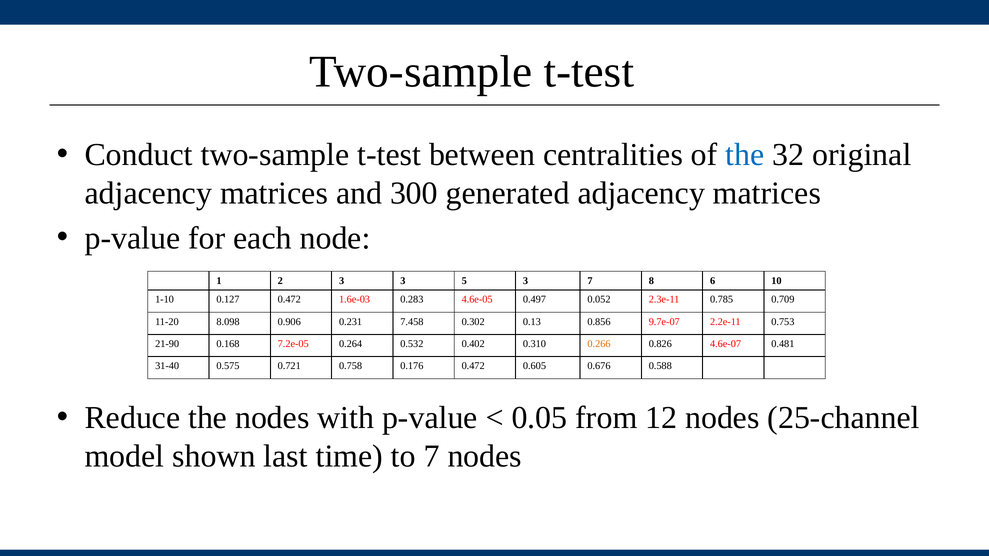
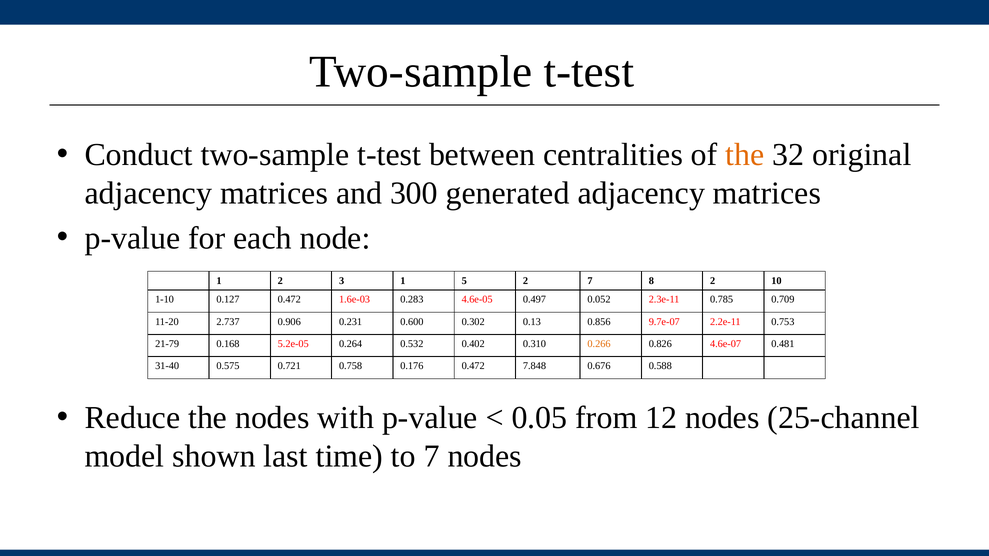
the colour: blue -> orange (745, 155)
3 3: 3 -> 1 (403, 281)
5 3: 3 -> 2 (526, 281)
8 6: 6 -> 2 (713, 281)
8.098: 8.098 -> 2.737 (228, 322)
7.458: 7.458 -> 0.600 (412, 322)
21-90: 21-90 -> 21-79 (167, 344)
7.2e-05: 7.2e-05 -> 5.2e-05 (293, 344)
0.605: 0.605 -> 7.848 (534, 366)
